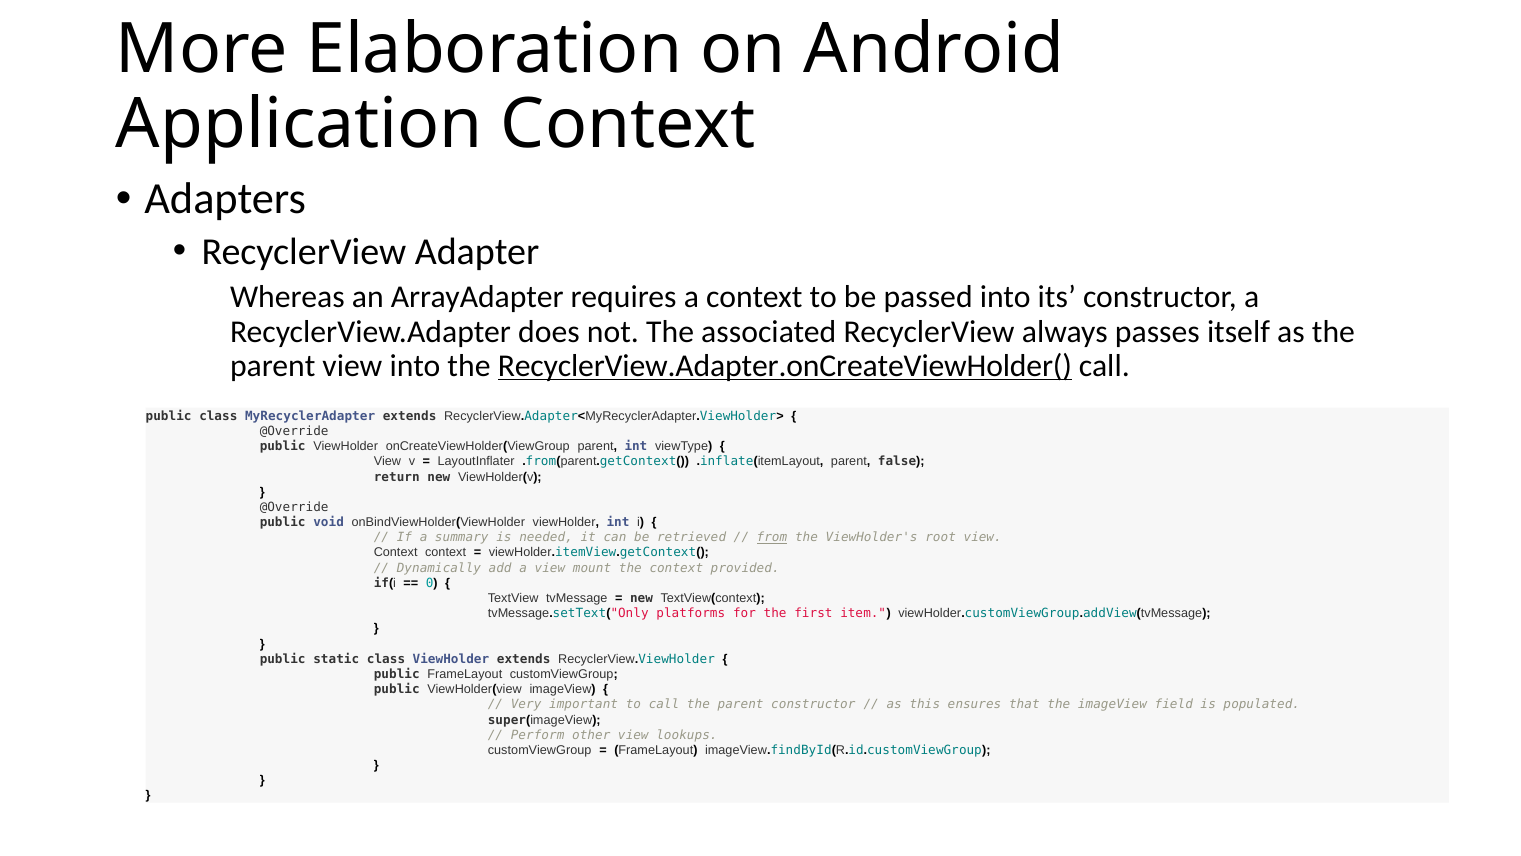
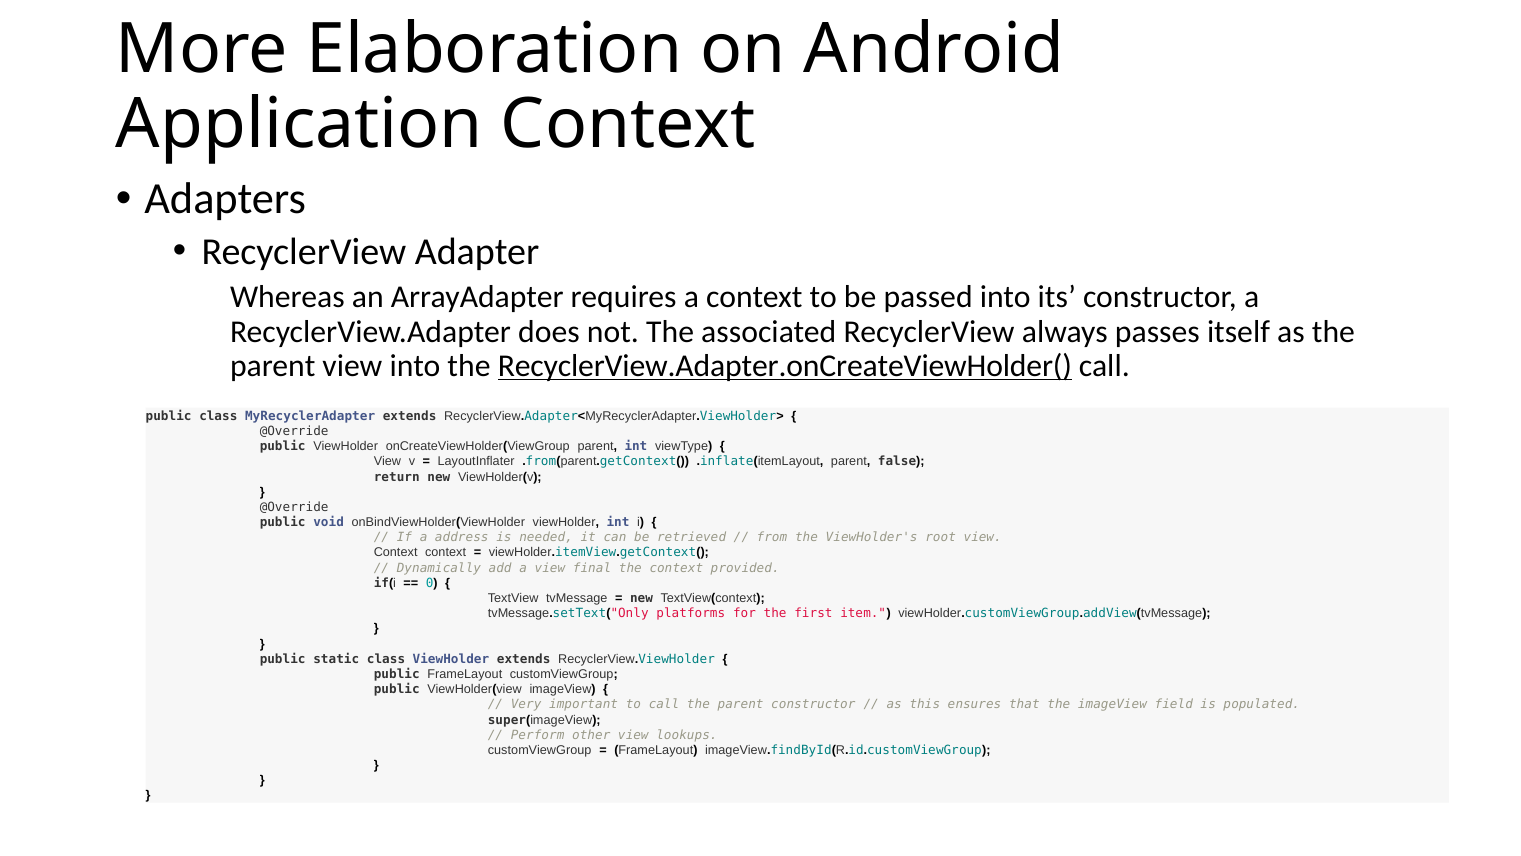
summary: summary -> address (462, 537)
from underline: present -> none (772, 537)
mount: mount -> final (592, 568)
